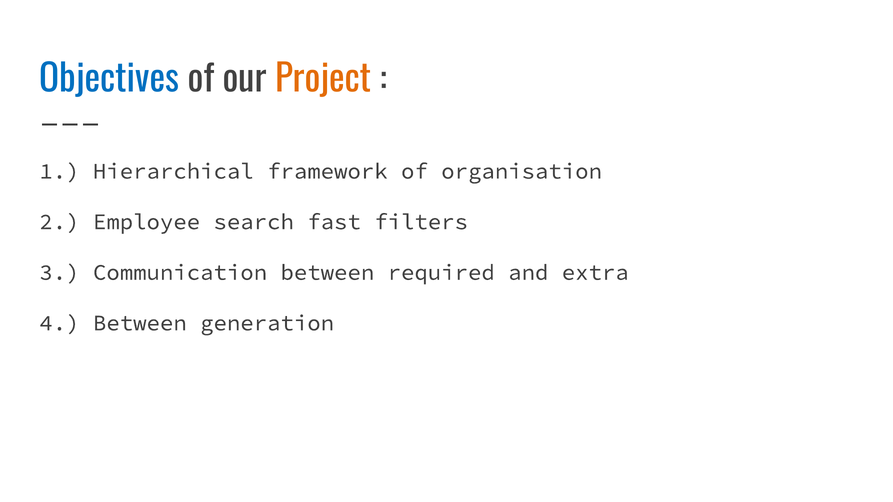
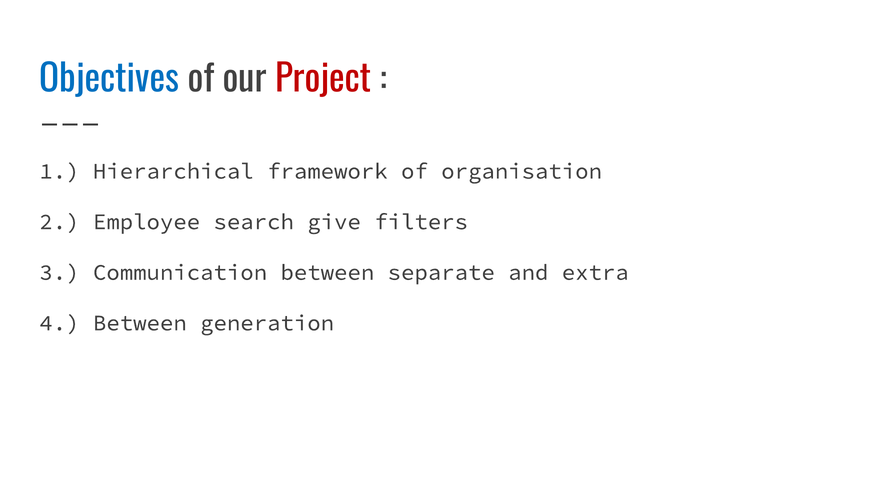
Project colour: orange -> red (323, 79)
fast: fast -> give (334, 222)
required: required -> separate (441, 273)
